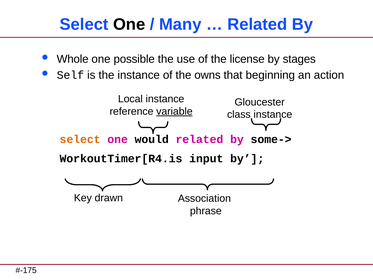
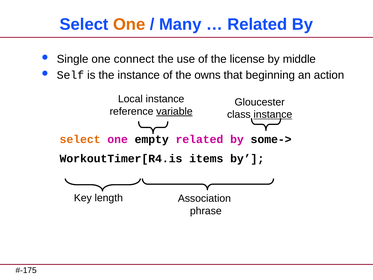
One colour: black -> orange (129, 24)
Whole: Whole -> Single (73, 59)
possible: possible -> connect (134, 59)
stages: stages -> middle (299, 59)
instance underline: none -> present (273, 114)
would: would -> empty (152, 139)
input: input -> items (206, 159)
drawn: drawn -> length (109, 198)
